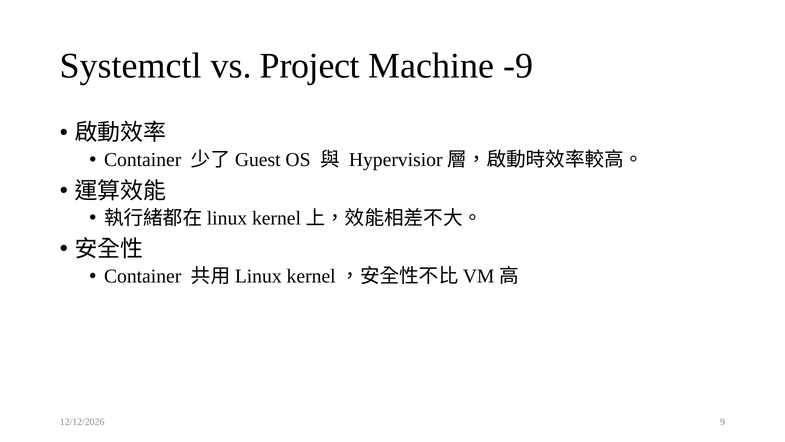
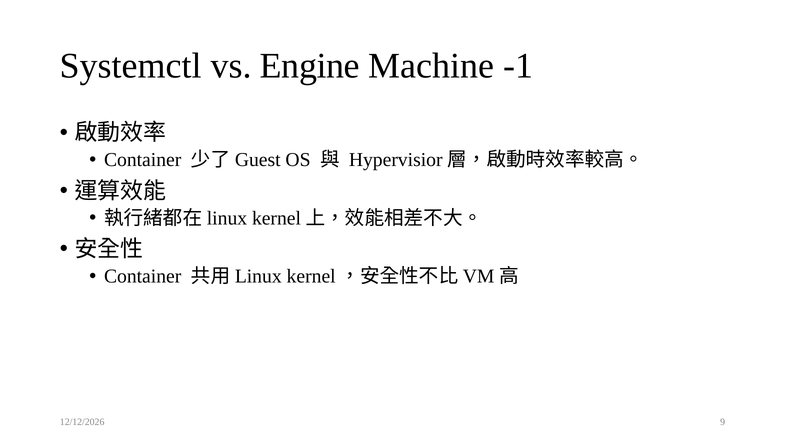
Project: Project -> Engine (310, 66)
-9: -9 -> -1 (518, 66)
